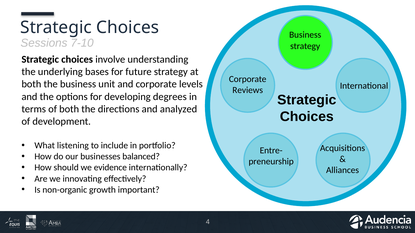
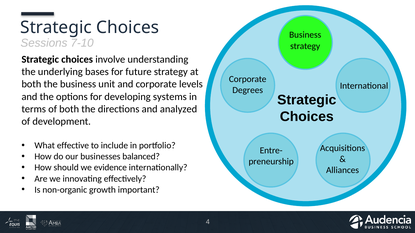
Reviews: Reviews -> Degrees (248, 90)
degrees: degrees -> systems (170, 97)
listening: listening -> effective (73, 146)
